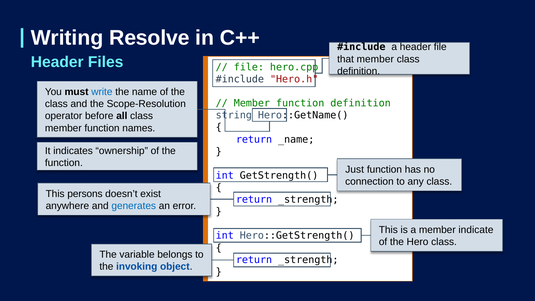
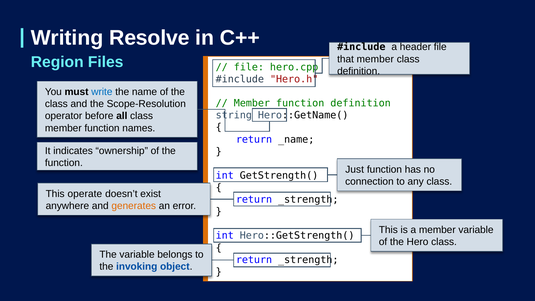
Header: Header -> Region (57, 62)
persons: persons -> operate (85, 194)
generates colour: blue -> orange (134, 206)
member indicate: indicate -> variable (476, 230)
